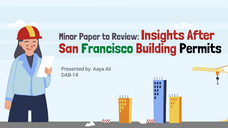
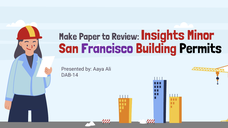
Minor: Minor -> Make (68, 37)
After: After -> Minor (201, 35)
Francisco colour: green -> purple (107, 49)
